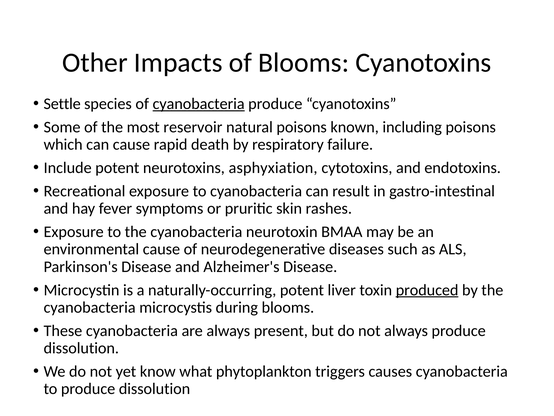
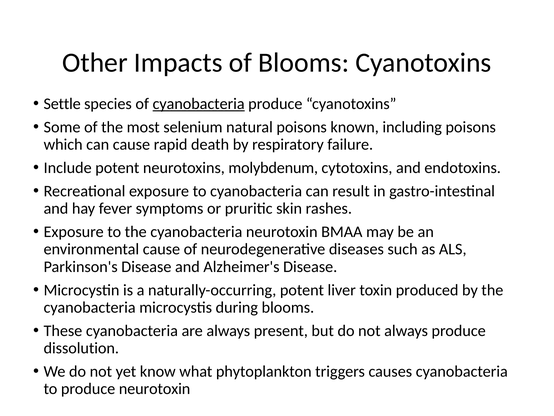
reservoir: reservoir -> selenium (193, 127)
asphyxiation: asphyxiation -> molybdenum (273, 168)
produced underline: present -> none (427, 290)
to produce dissolution: dissolution -> neurotoxin (155, 388)
